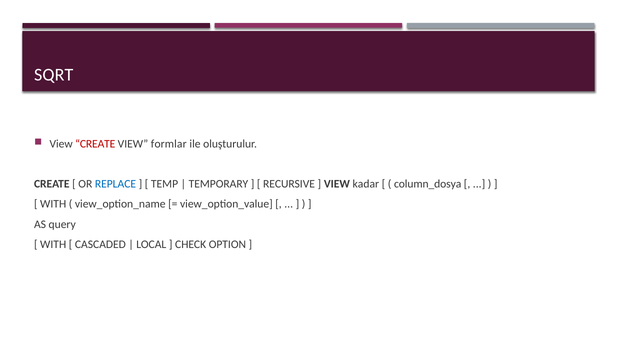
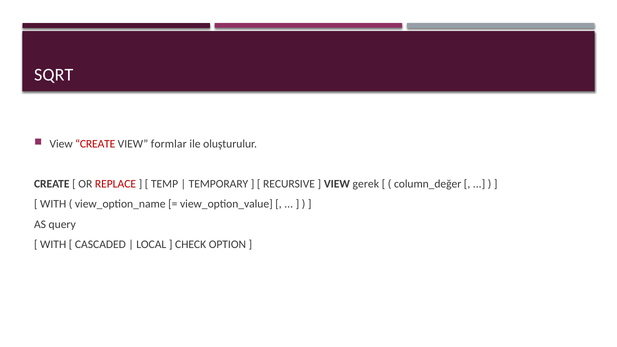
REPLACE colour: blue -> red (115, 184)
kadar: kadar -> gerek (366, 184)
column_dosya: column_dosya -> column_değer (428, 184)
